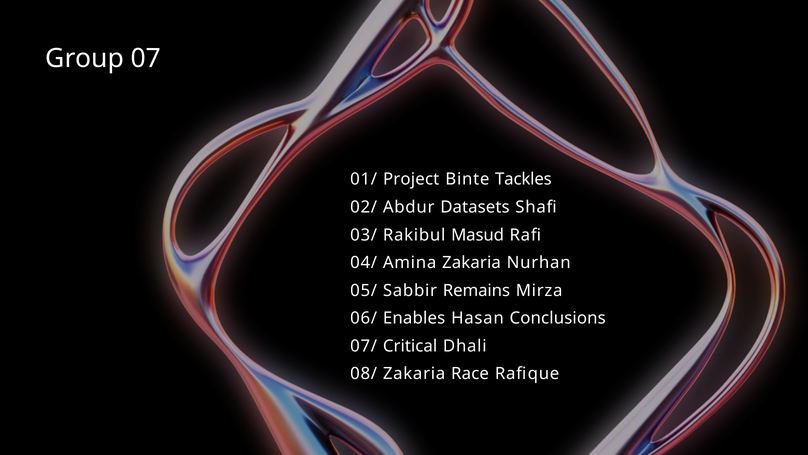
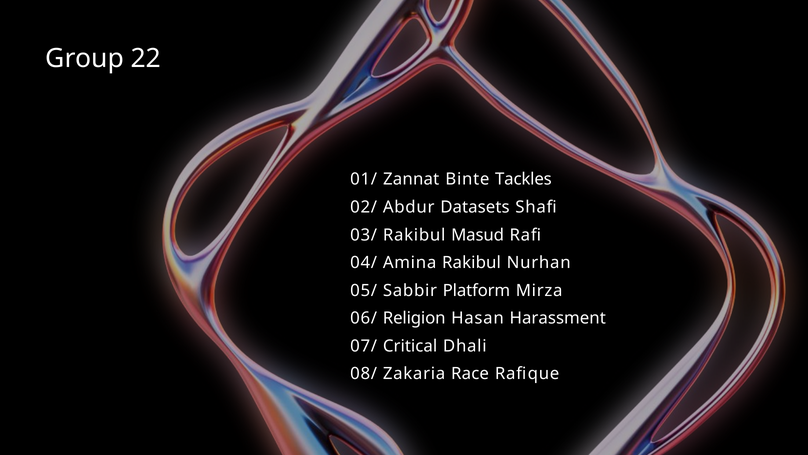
07: 07 -> 22 (146, 58)
Project: Project -> Zannat (411, 179)
Amina Zakaria: Zakaria -> Rakibul (471, 262)
Remains: Remains -> Platform (476, 290)
Enables: Enables -> Religion (414, 318)
Conclusions: Conclusions -> Harassment (558, 318)
